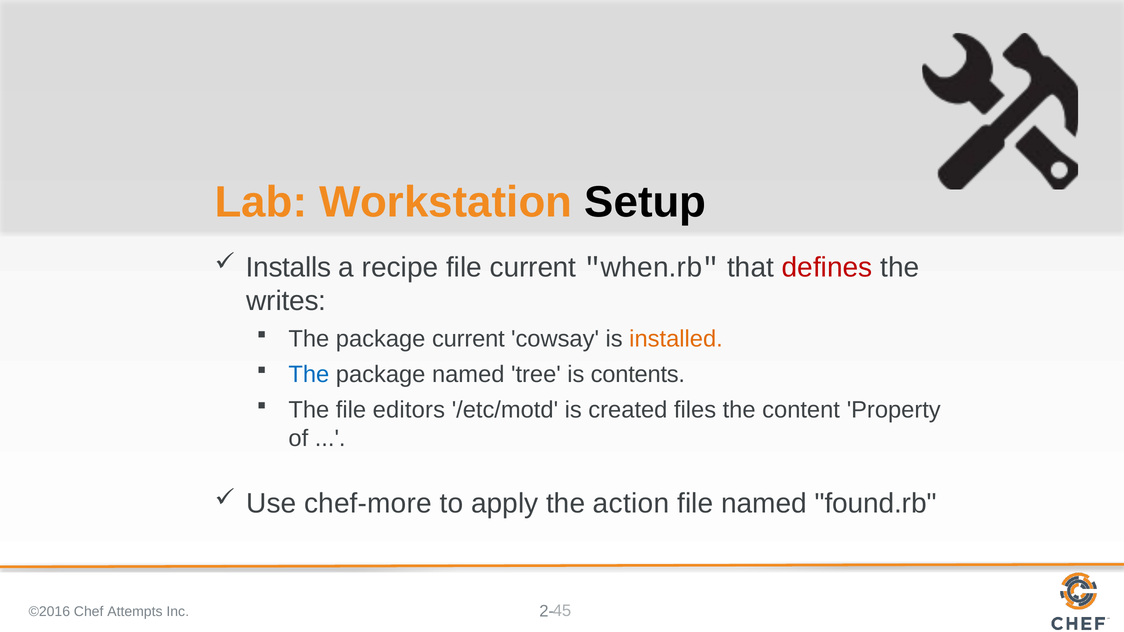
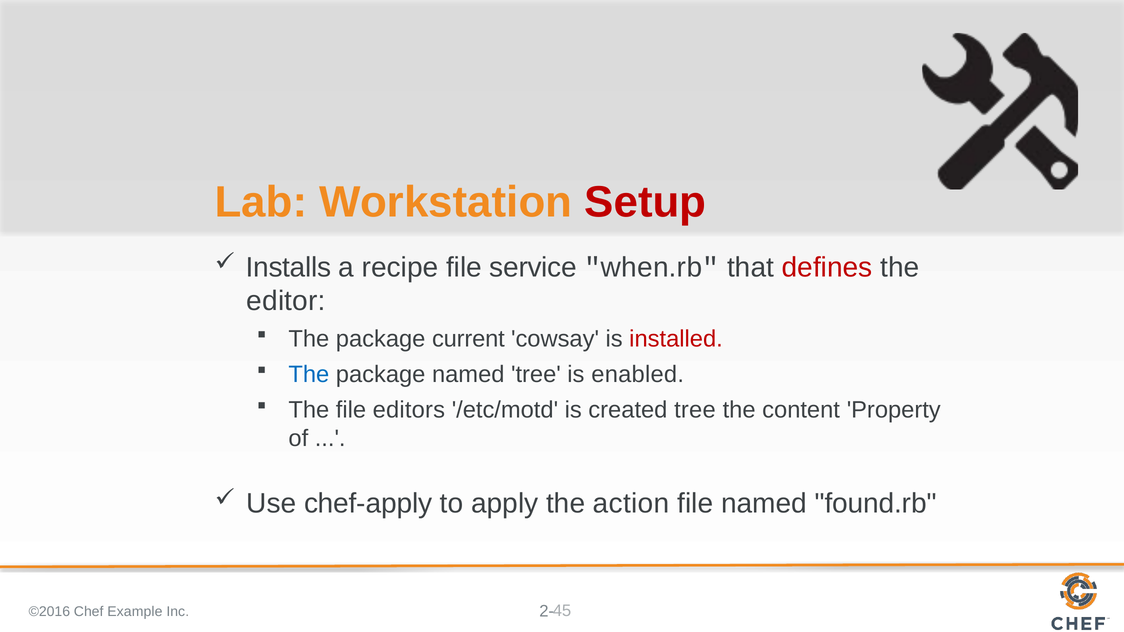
Setup colour: black -> red (645, 202)
file current: current -> service (533, 268)
writes: writes -> editor (286, 301)
installed colour: orange -> red (676, 339)
contents: contents -> enabled (638, 375)
created files: files -> tree (695, 410)
chef-more: chef-more -> chef-apply (368, 504)
Attempts: Attempts -> Example (135, 612)
